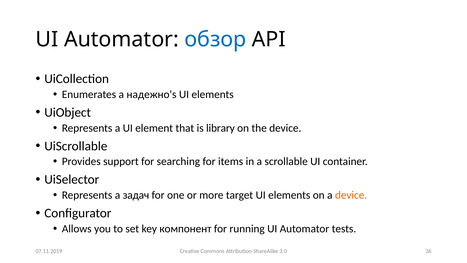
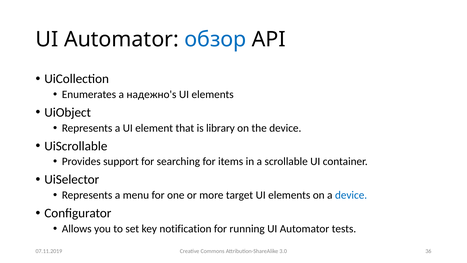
задач: задач -> menu (136, 195)
device colour: orange -> blue (351, 195)
компонент: компонент -> notification (185, 229)
